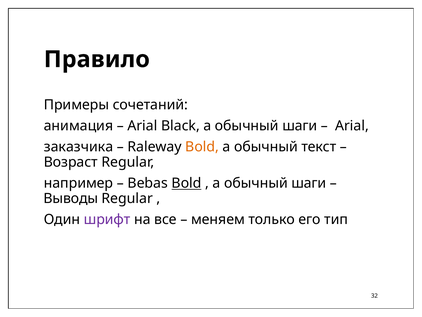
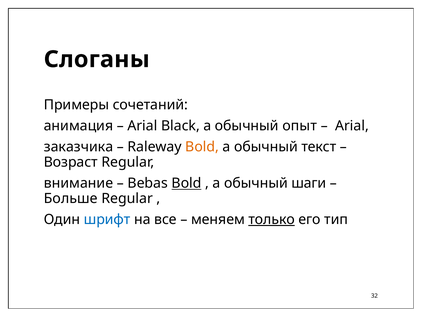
Правило: Правило -> Слоганы (97, 59)
Black а обычный шаги: шаги -> опыт (300, 126)
например: например -> внимание (78, 183)
Выводы: Выводы -> Больше (71, 198)
шрифт colour: purple -> blue (107, 219)
только underline: none -> present (272, 219)
